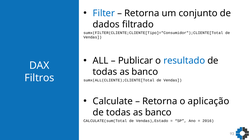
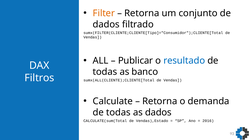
Filter colour: blue -> orange (104, 13)
aplicação: aplicação -> demanda (209, 101)
banco: banco -> dados (158, 112)
